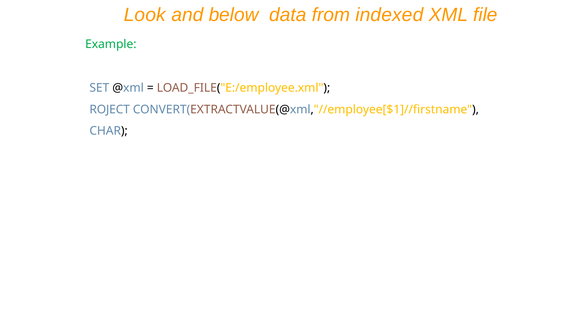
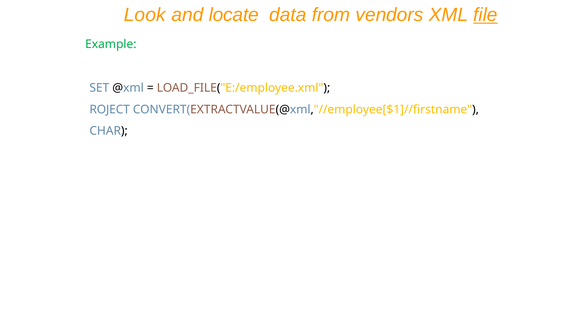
below: below -> locate (234, 15)
indexed: indexed -> vendors (390, 15)
file underline: none -> present (485, 15)
